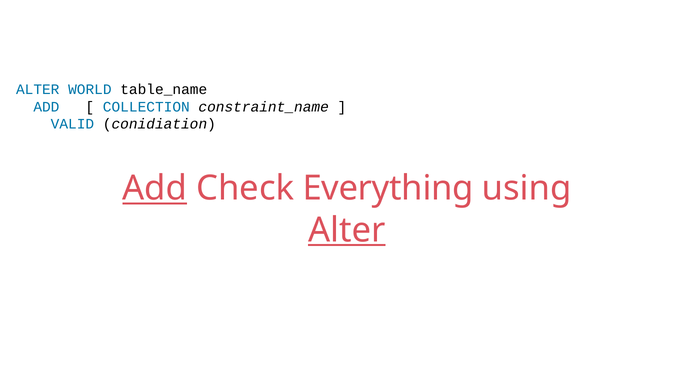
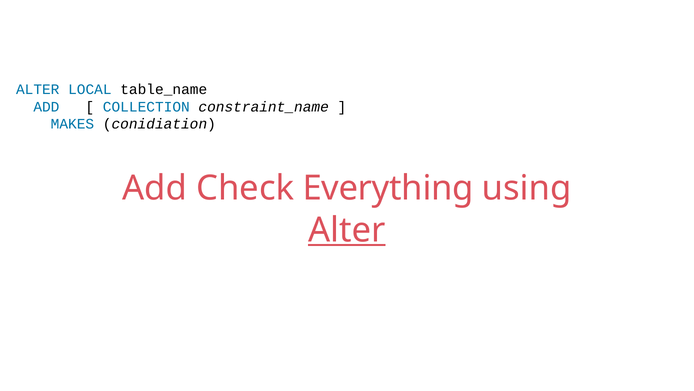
WORLD: WORLD -> LOCAL (90, 89)
VALID: VALID -> MAKES (72, 124)
Add underline: present -> none (155, 188)
